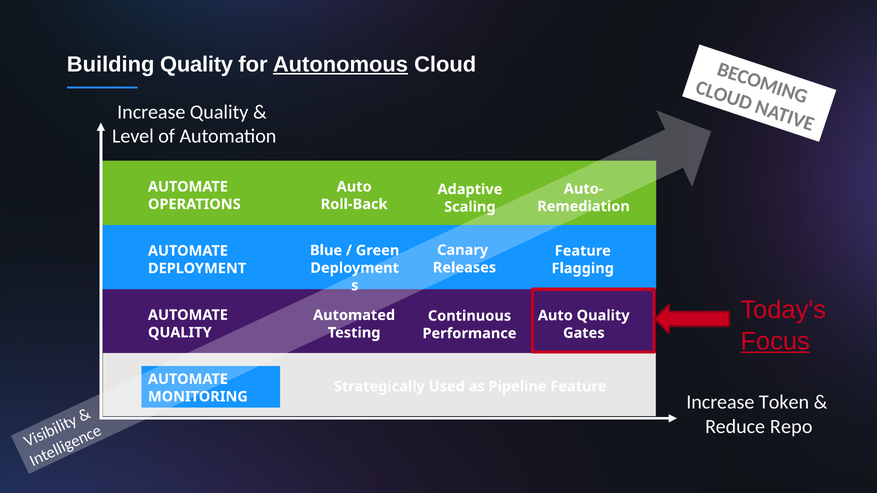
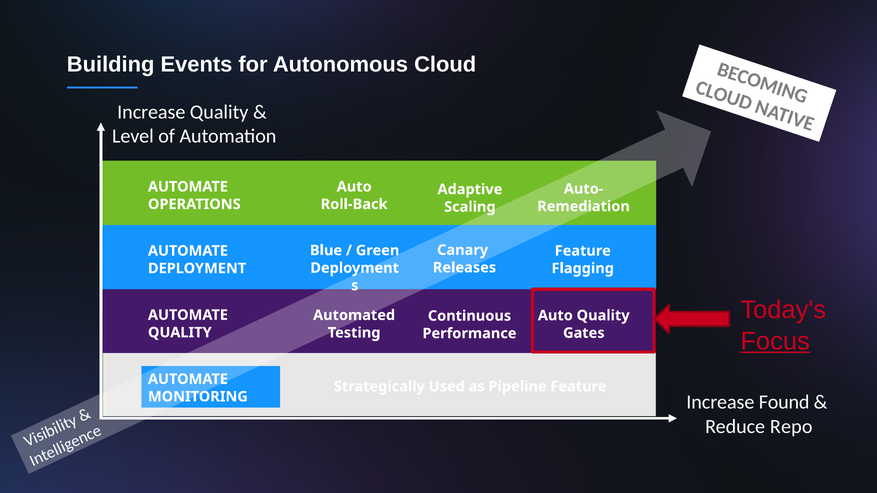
Building Quality: Quality -> Events (196, 64)
Autonomous underline: present -> none (340, 64)
Token: Token -> Found (784, 403)
